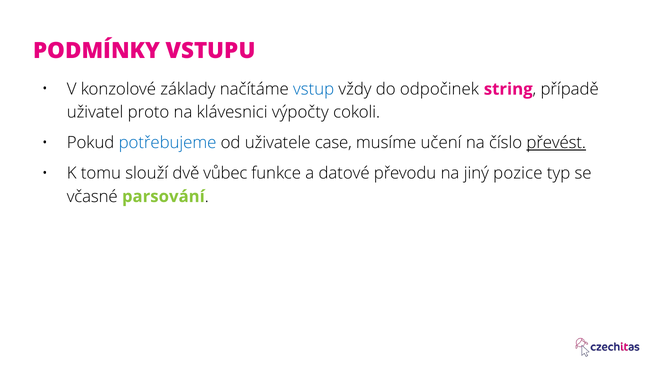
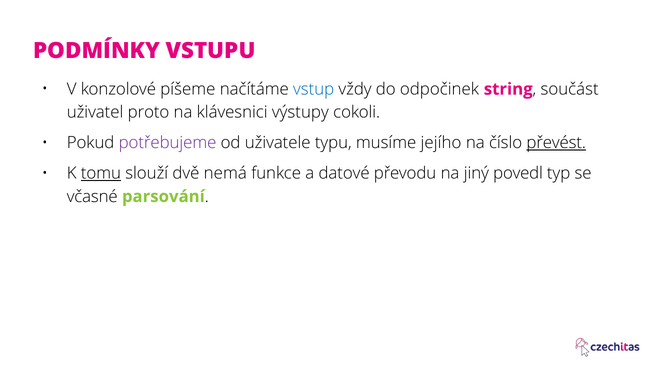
základy: základy -> píšeme (188, 89)
případě: případě -> součást (570, 89)
výpočty: výpočty -> výstupy (300, 112)
potřebujeme colour: blue -> purple (168, 143)
case: case -> typu (333, 143)
učení: učení -> jejího (441, 143)
tomu underline: none -> present (101, 174)
vůbec: vůbec -> nemá (225, 174)
pozice: pozice -> povedl (518, 174)
